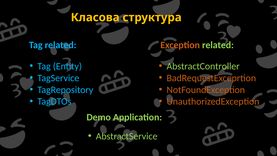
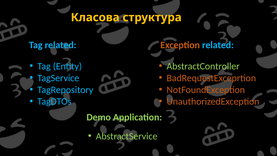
related colour: light green -> light blue (218, 45)
